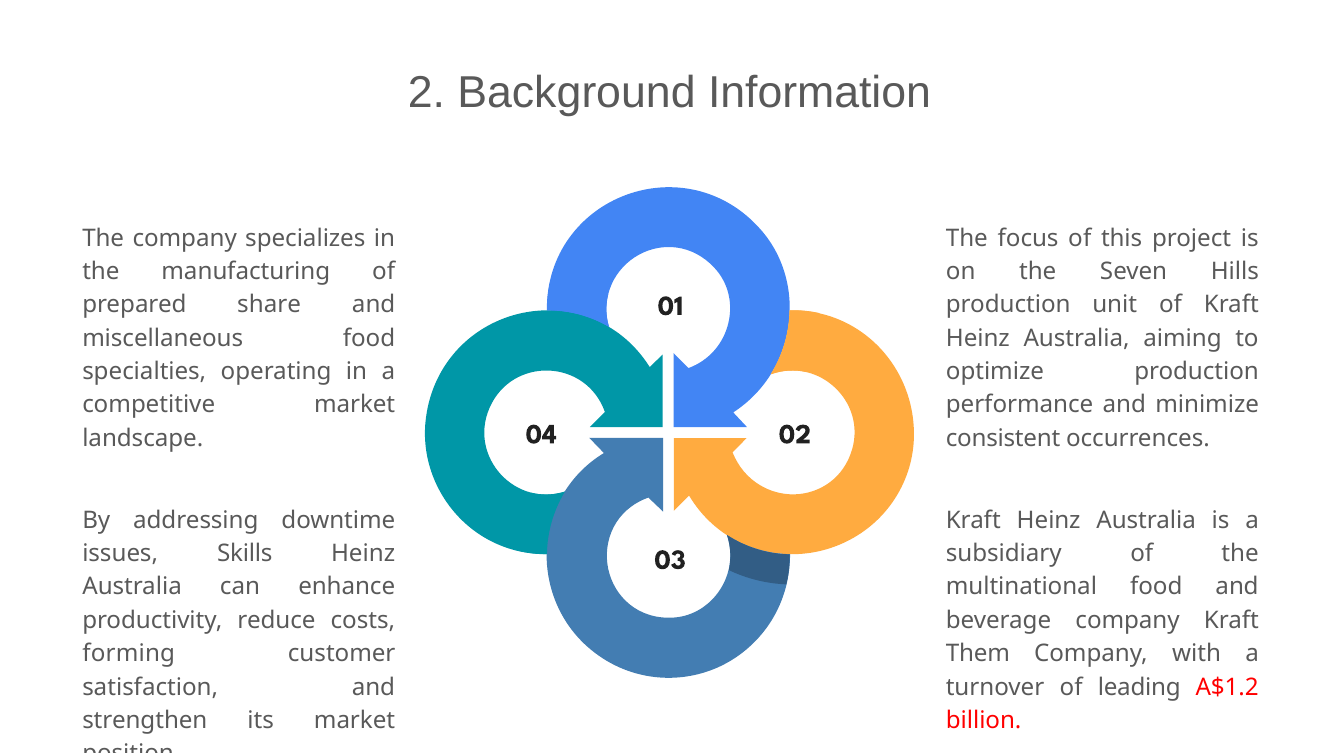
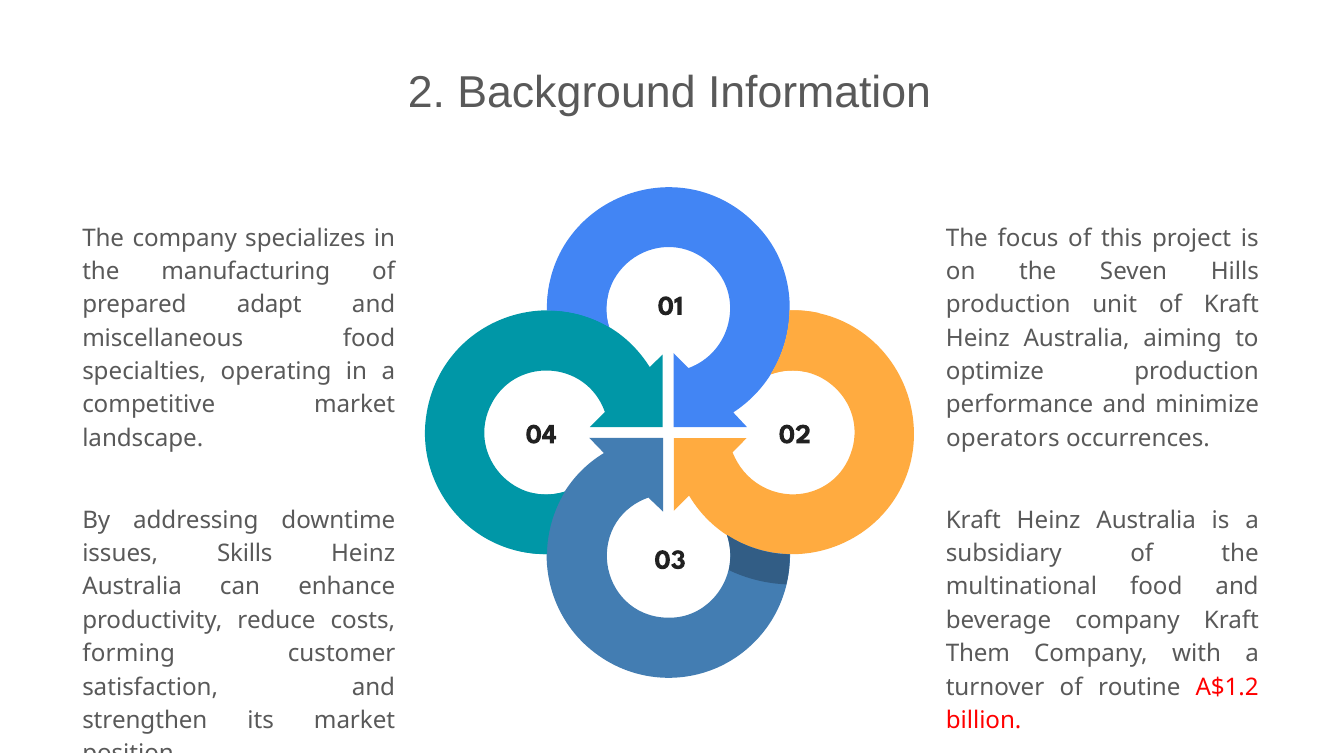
share: share -> adapt (269, 305)
consistent: consistent -> operators (1003, 438)
leading: leading -> routine (1139, 687)
